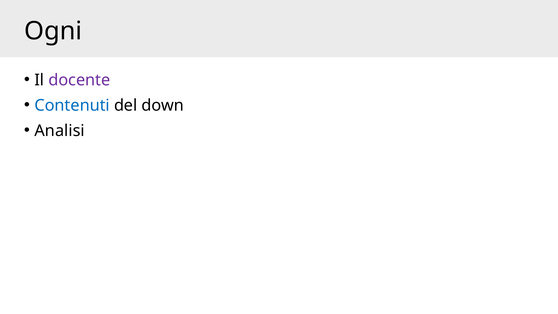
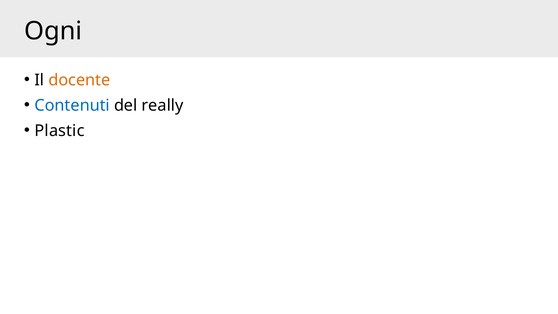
docente colour: purple -> orange (79, 80)
down: down -> really (163, 105)
Analisi: Analisi -> Plastic (60, 131)
